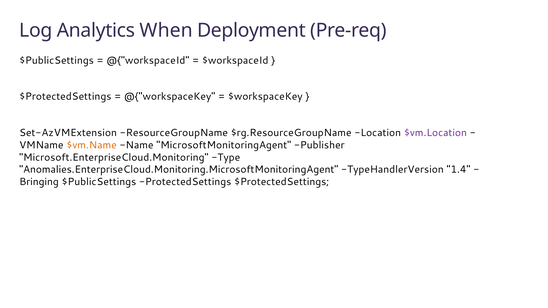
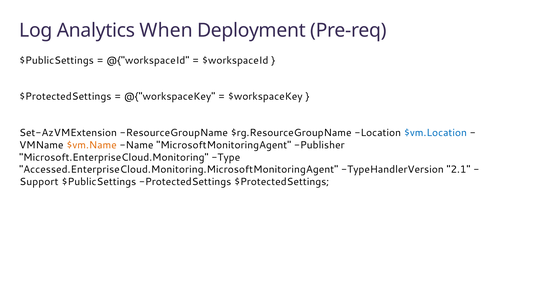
$vm.Location colour: purple -> blue (435, 133)
Anomalies.EnterpriseCloud.Monitoring.MicrosoftMonitoringAgent: Anomalies.EnterpriseCloud.Monitoring.MicrosoftMonitoringAgent -> Accessed.EnterpriseCloud.Monitoring.MicrosoftMonitoringAgent (179, 170)
1.4: 1.4 -> 2.1 (458, 170)
Bringing: Bringing -> Support (39, 182)
